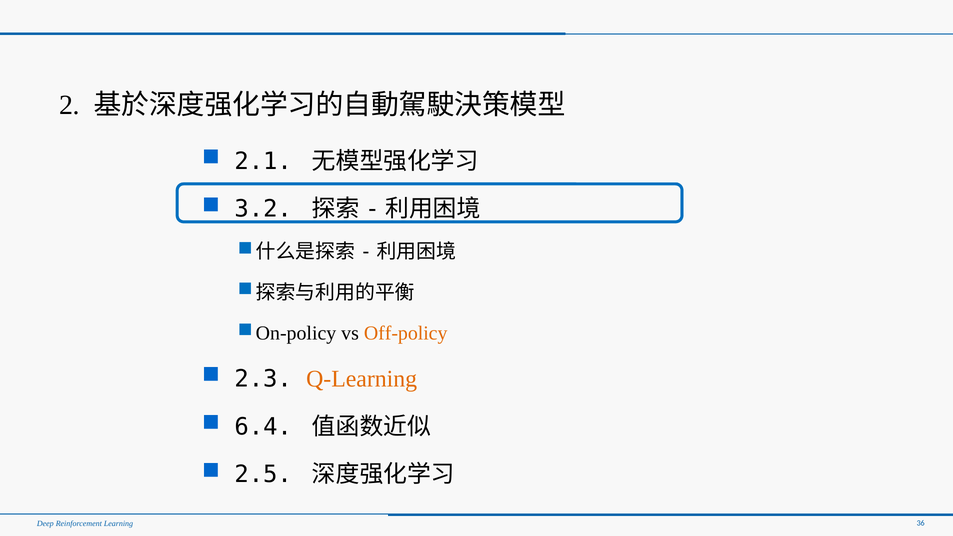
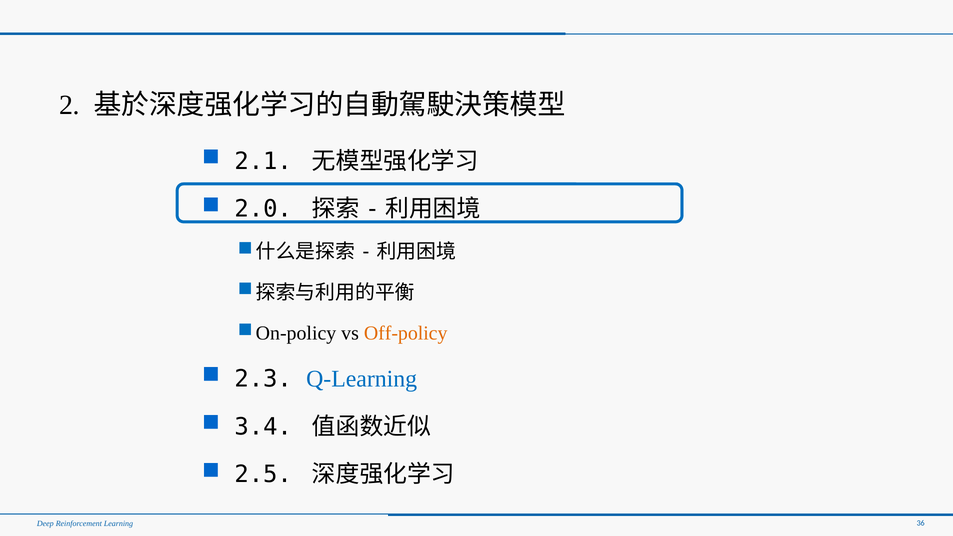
3.2: 3.2 -> 2.0 (263, 209)
Q-Learning colour: orange -> blue (362, 379)
6.4: 6.4 -> 3.4 (263, 427)
